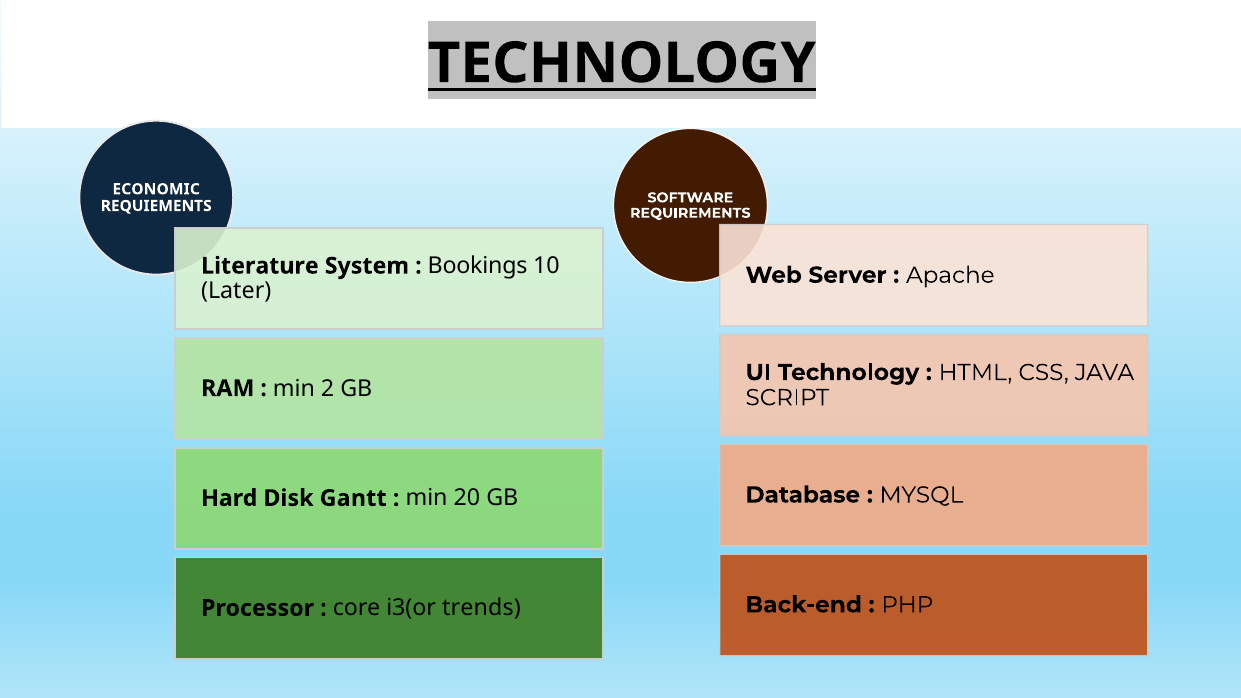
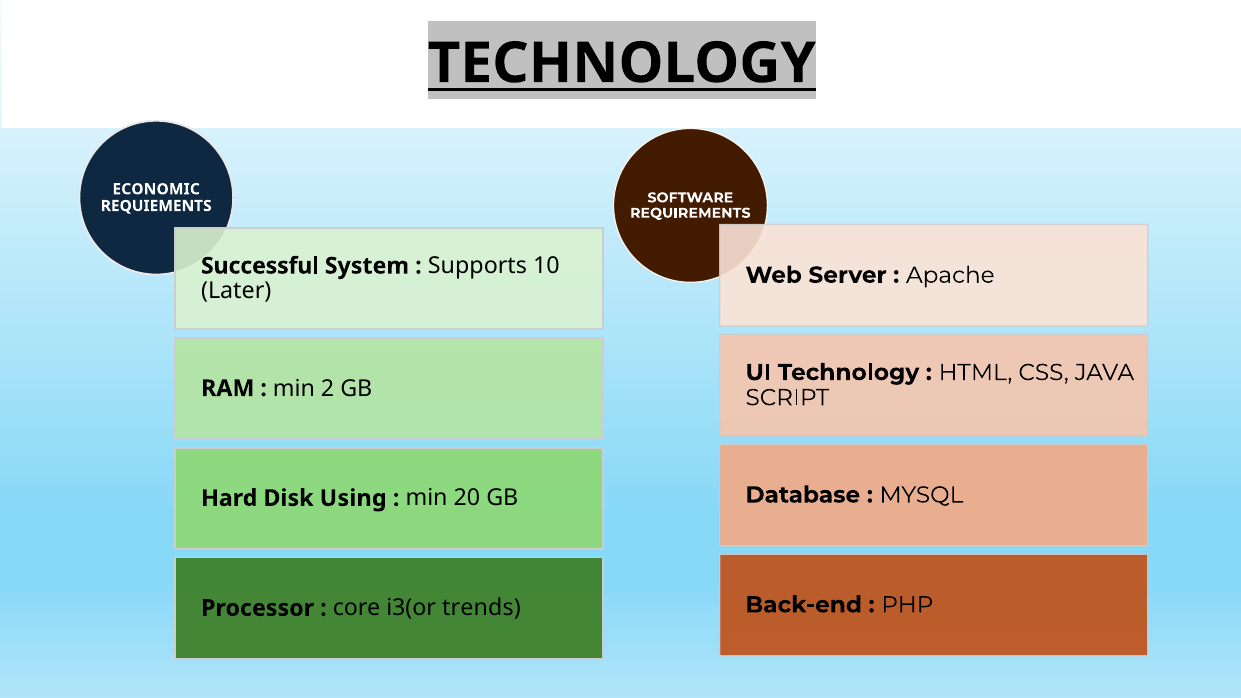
Literature: Literature -> Successful (260, 266)
Bookings: Bookings -> Supports (477, 266)
Gantt: Gantt -> Using (353, 498)
